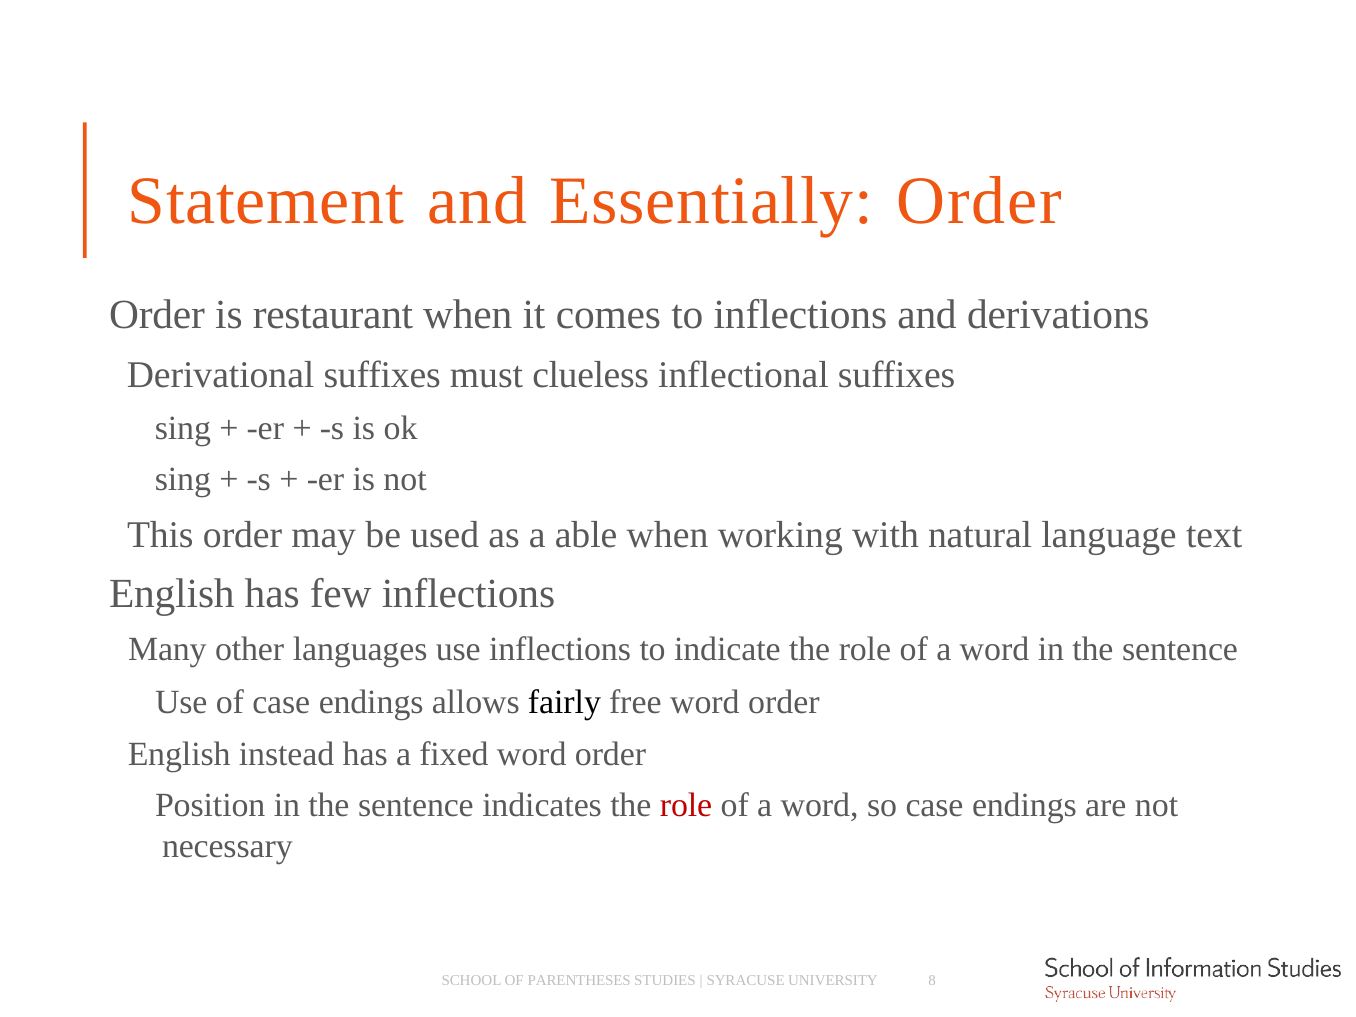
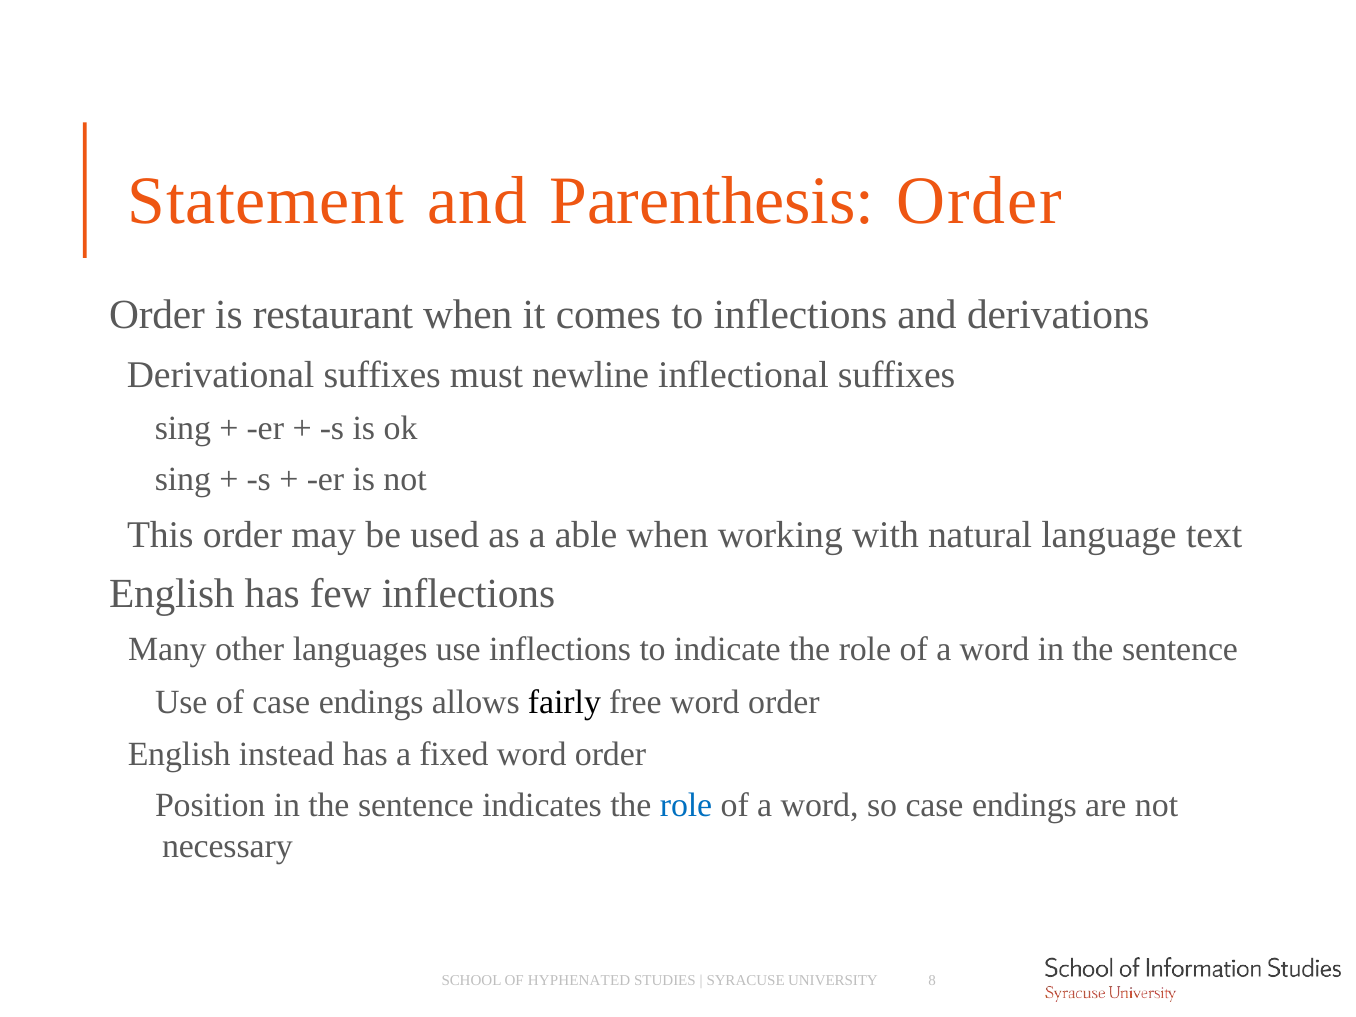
Essentially: Essentially -> Parenthesis (712, 201)
clueless: clueless -> newline (591, 375)
role colour: red -> blue (686, 805)
PARENTHESES: PARENTHESES -> HYPHENATED (579, 981)
